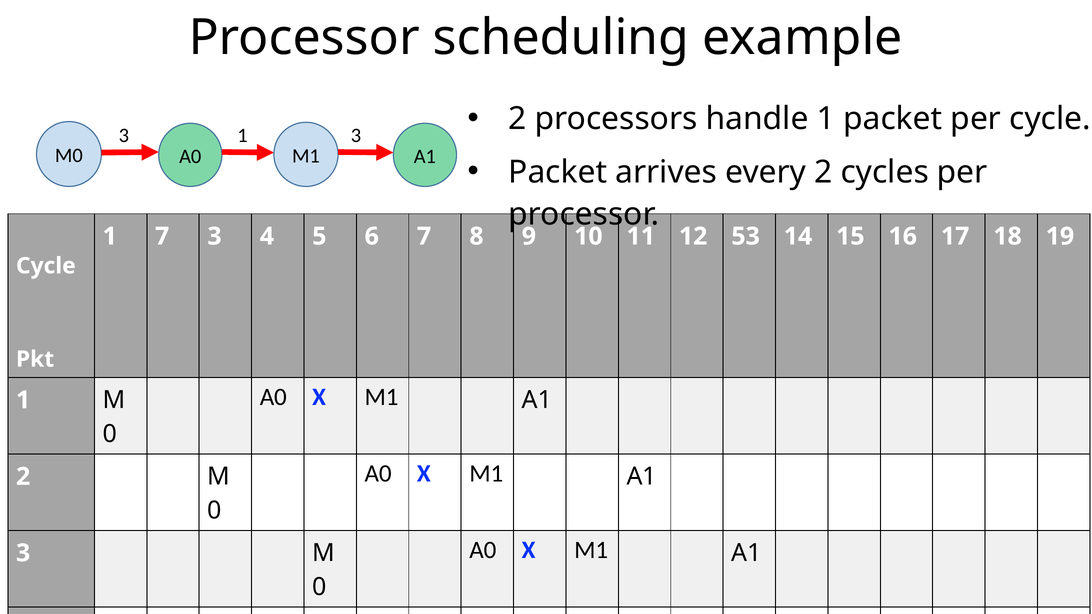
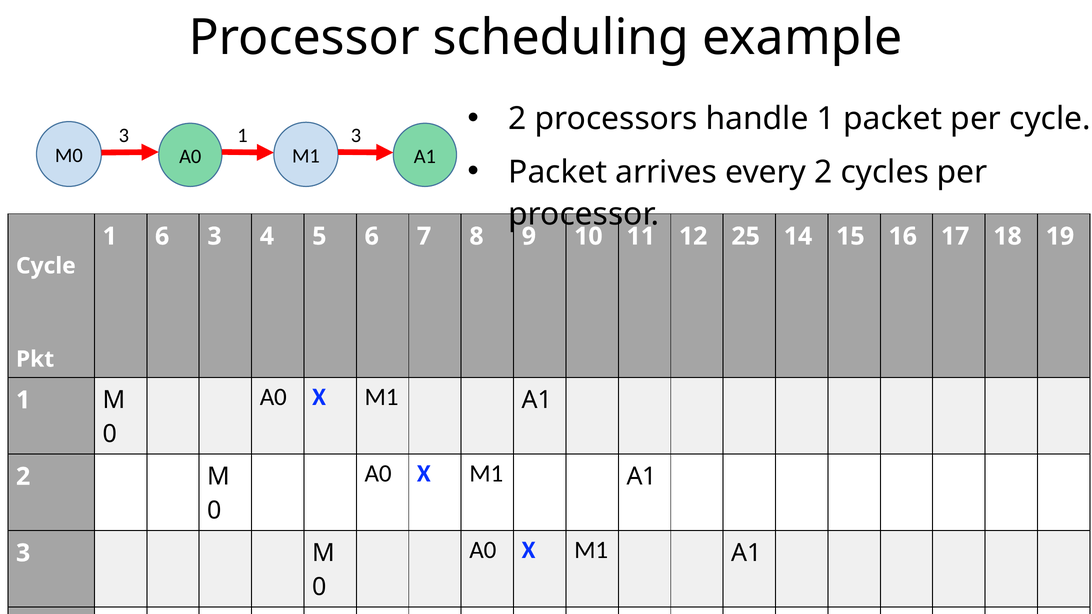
1 7: 7 -> 6 (162, 236)
53: 53 -> 25 (746, 236)
